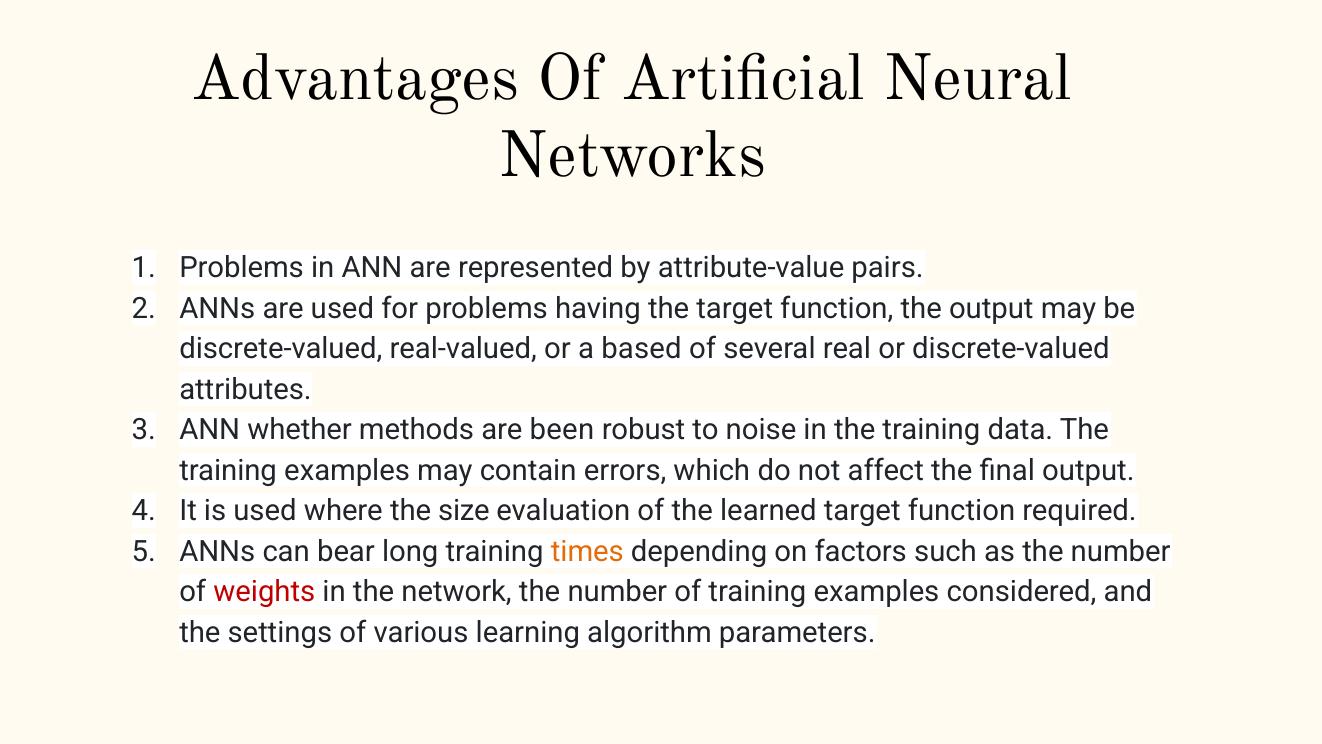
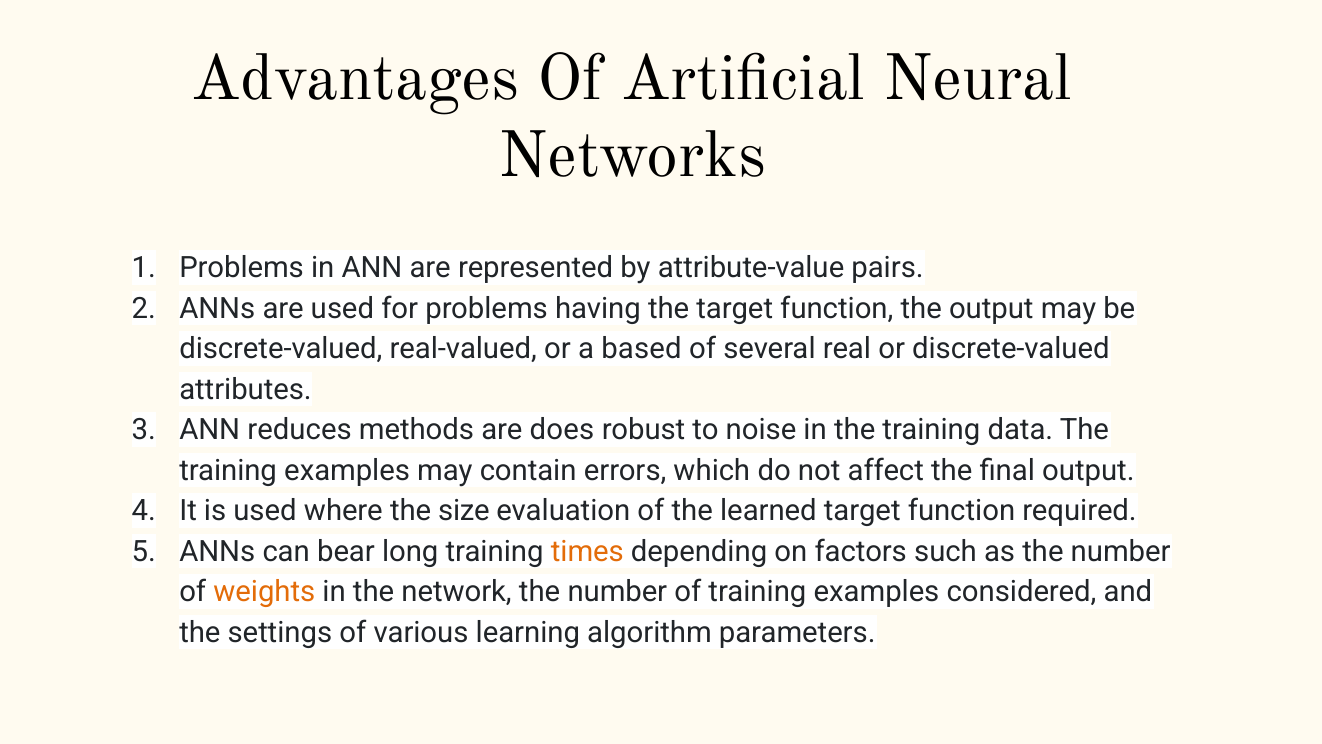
whether: whether -> reduces (300, 430)
been: been -> does (562, 430)
weights colour: red -> orange (264, 592)
